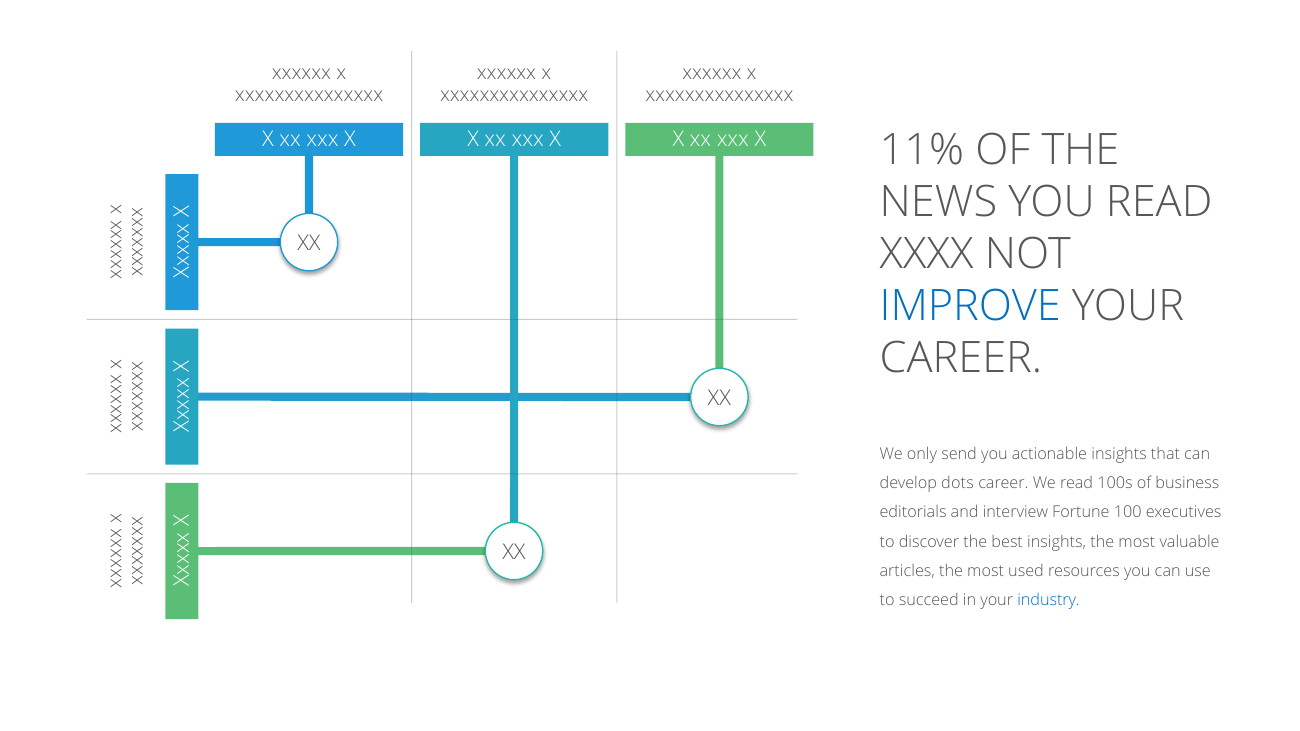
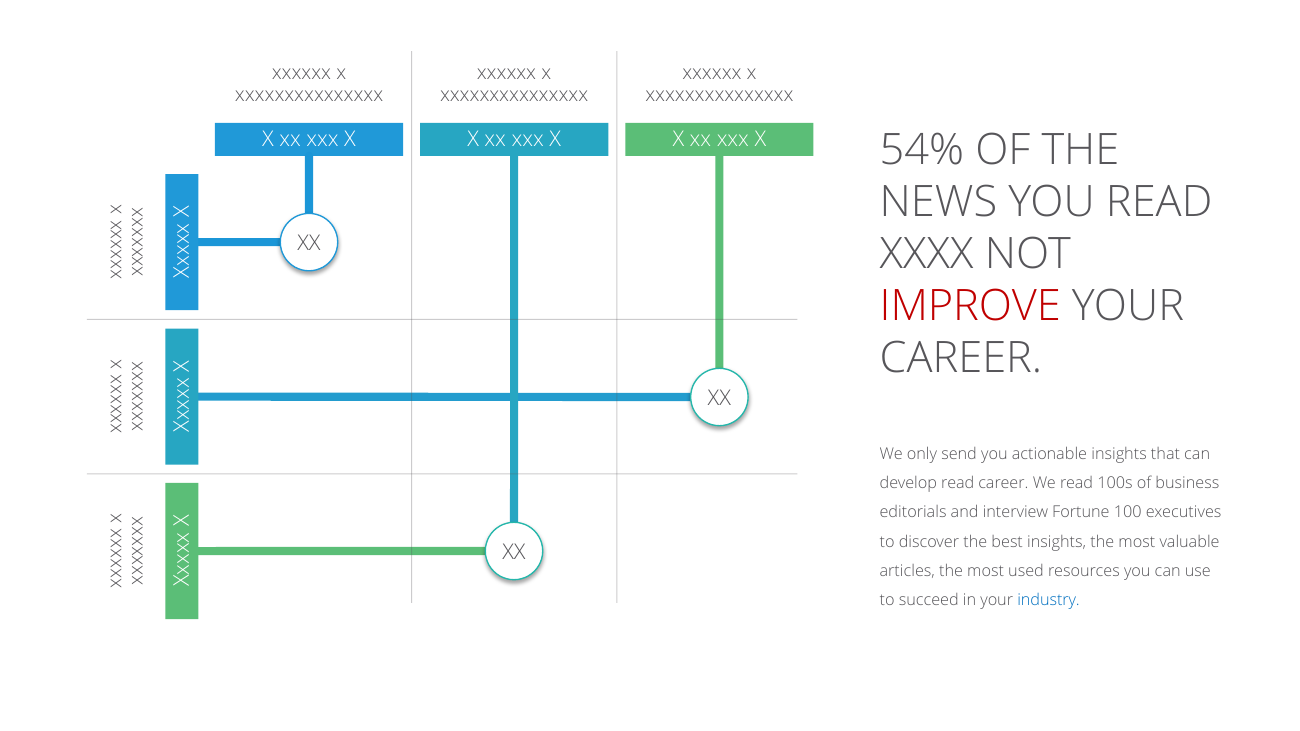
11%: 11% -> 54% (922, 150)
IMPROVE colour: blue -> red (970, 307)
develop dots: dots -> read (958, 483)
